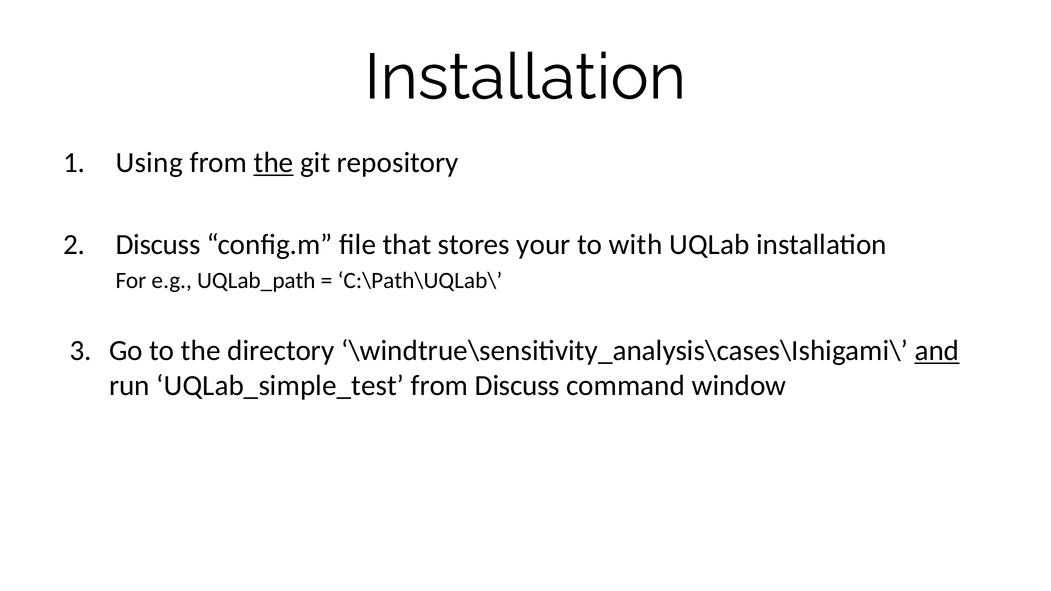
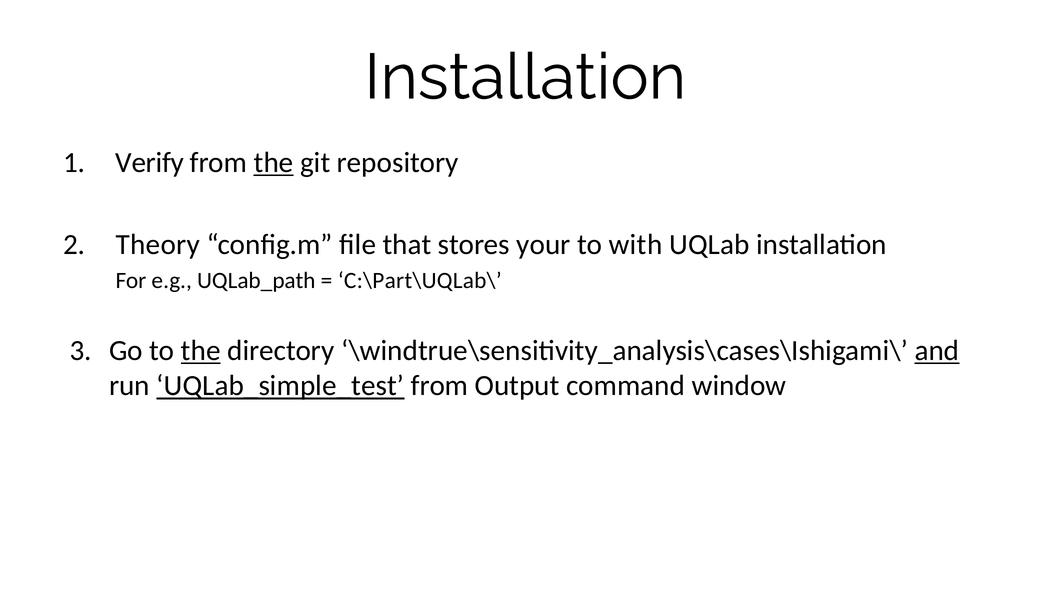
Using: Using -> Verify (150, 163)
Discuss: Discuss -> Theory (158, 245)
C:\Path\UQLab\: C:\Path\UQLab\ -> C:\Part\UQLab\ (420, 280)
the underline: none -> present (201, 351)
UQLab_simple_test underline: none -> present (280, 386)
from Discuss: Discuss -> Output (517, 386)
